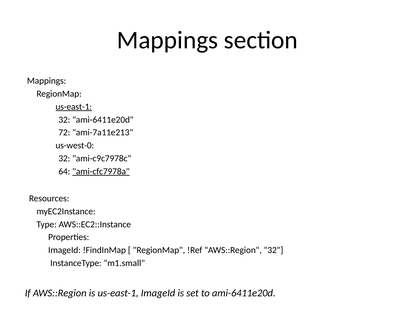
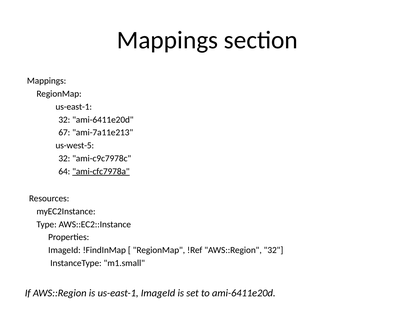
us-east-1 underline: present -> none (74, 107)
72: 72 -> 67 (64, 133)
us-west-0: us-west-0 -> us-west-5 (75, 146)
